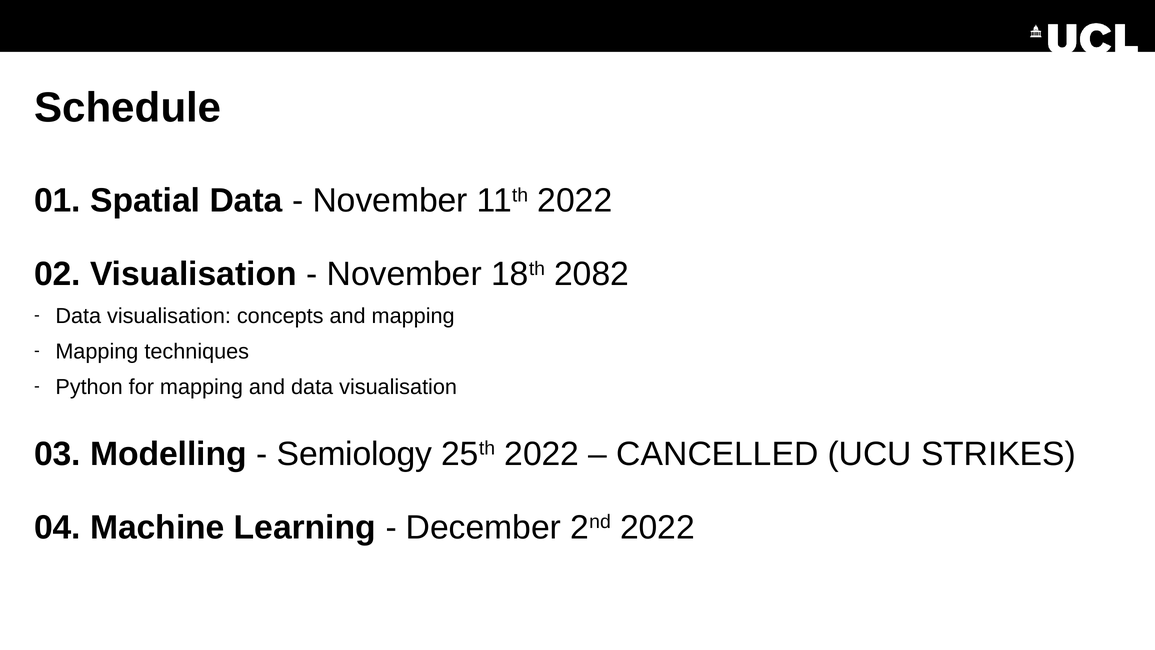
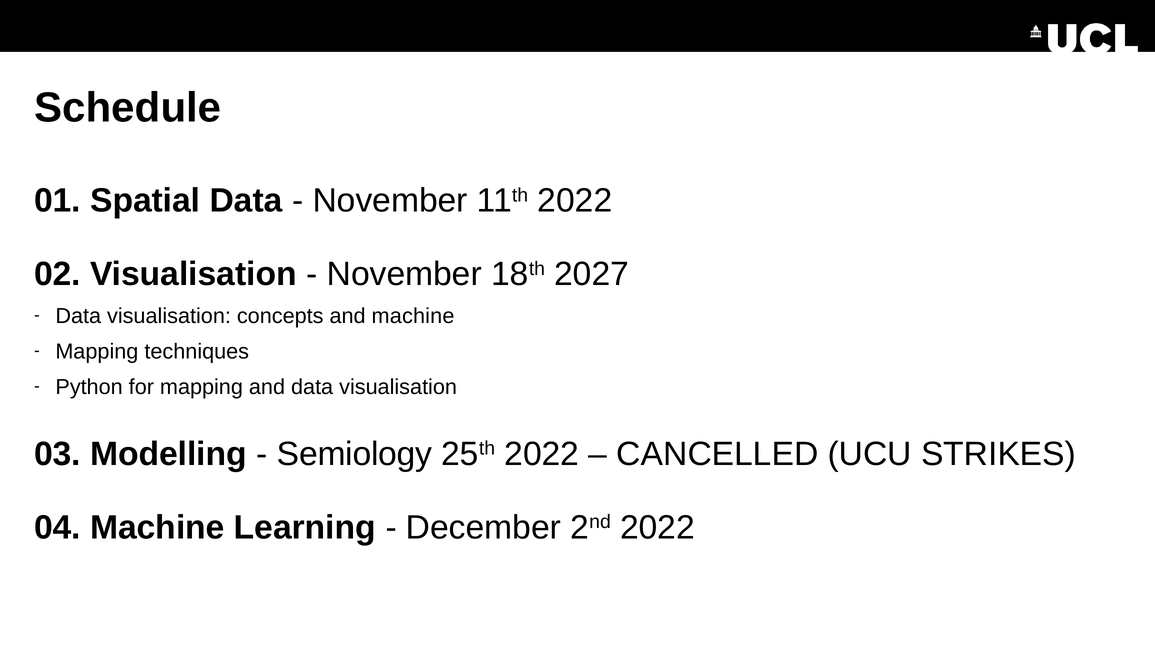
2082: 2082 -> 2027 (592, 274)
and mapping: mapping -> machine (413, 316)
